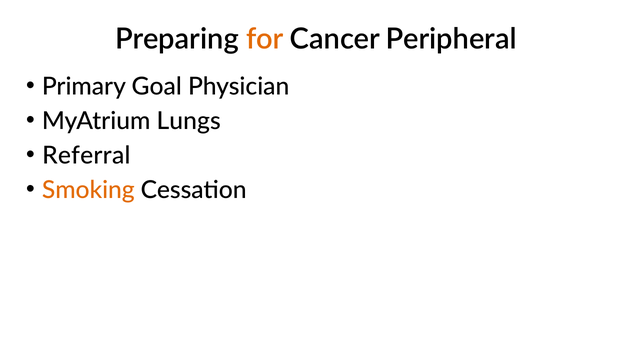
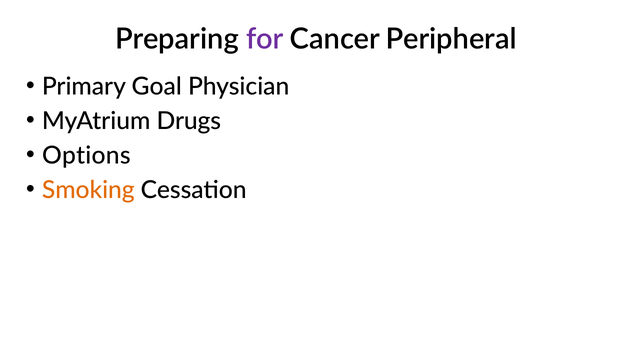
for colour: orange -> purple (265, 39)
Lungs: Lungs -> Drugs (189, 121)
Referral: Referral -> Options (86, 155)
